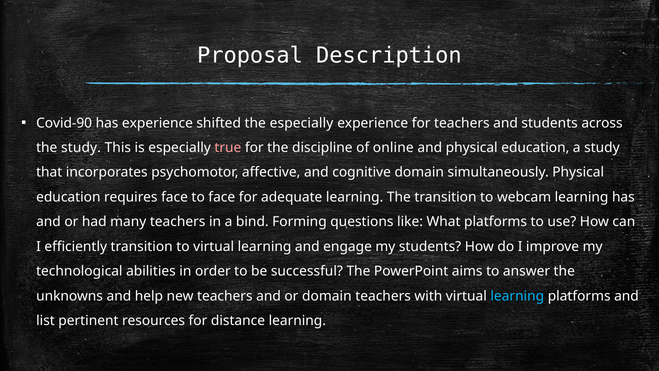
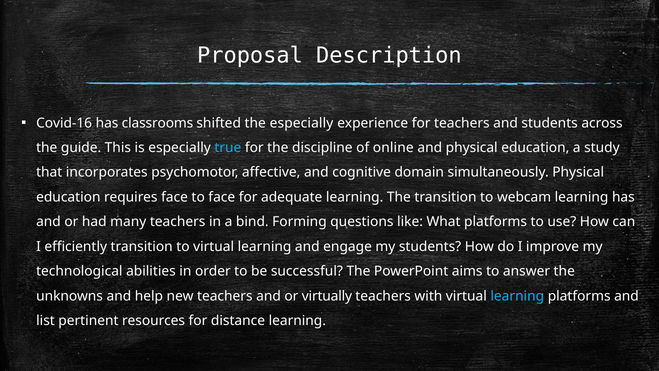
Covid-90: Covid-90 -> Covid-16 (64, 123)
has experience: experience -> classrooms (157, 123)
the study: study -> guide (81, 148)
true colour: pink -> light blue (228, 148)
or domain: domain -> virtually (327, 296)
